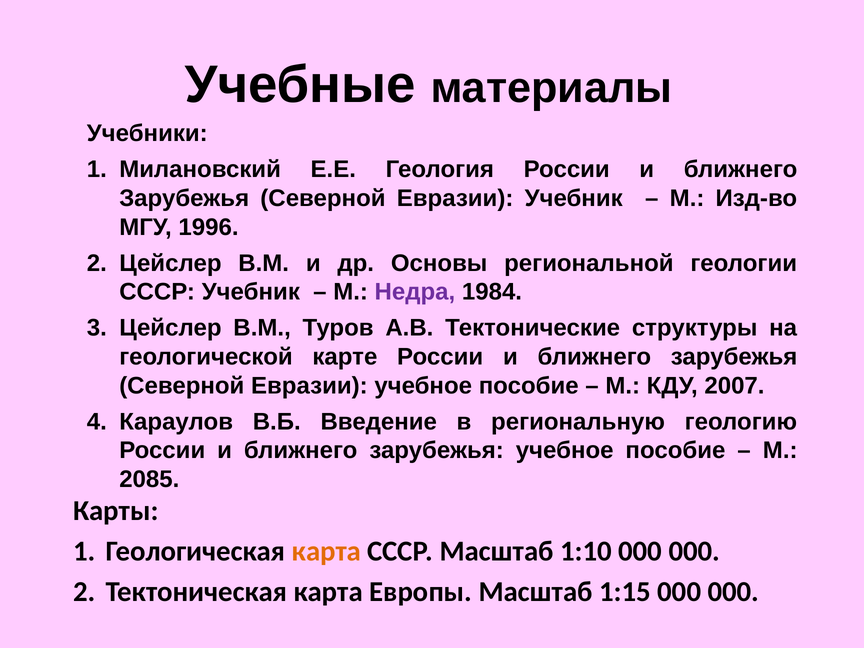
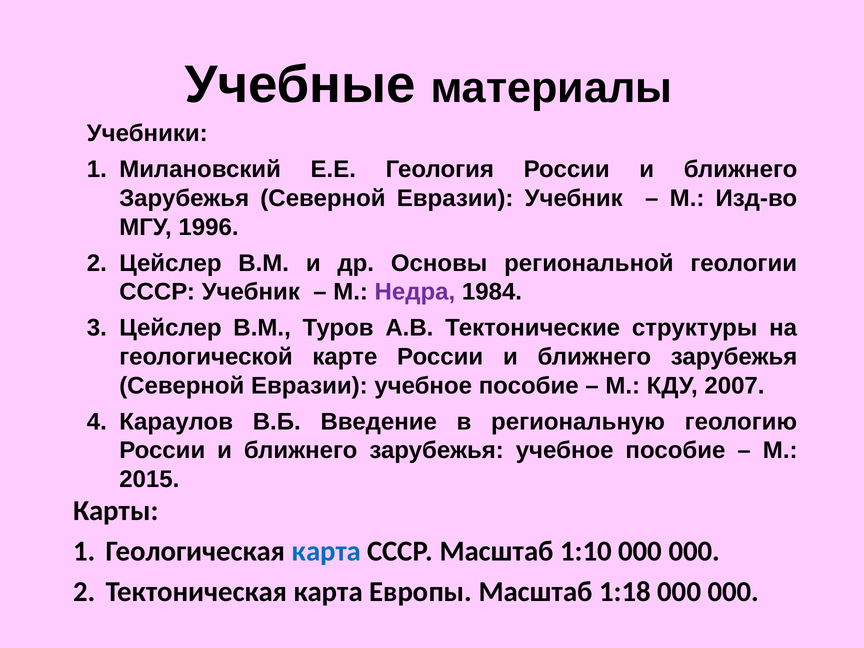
2085: 2085 -> 2015 (149, 479)
карта colour: orange -> blue (326, 551)
1:15: 1:15 -> 1:18 (625, 592)
